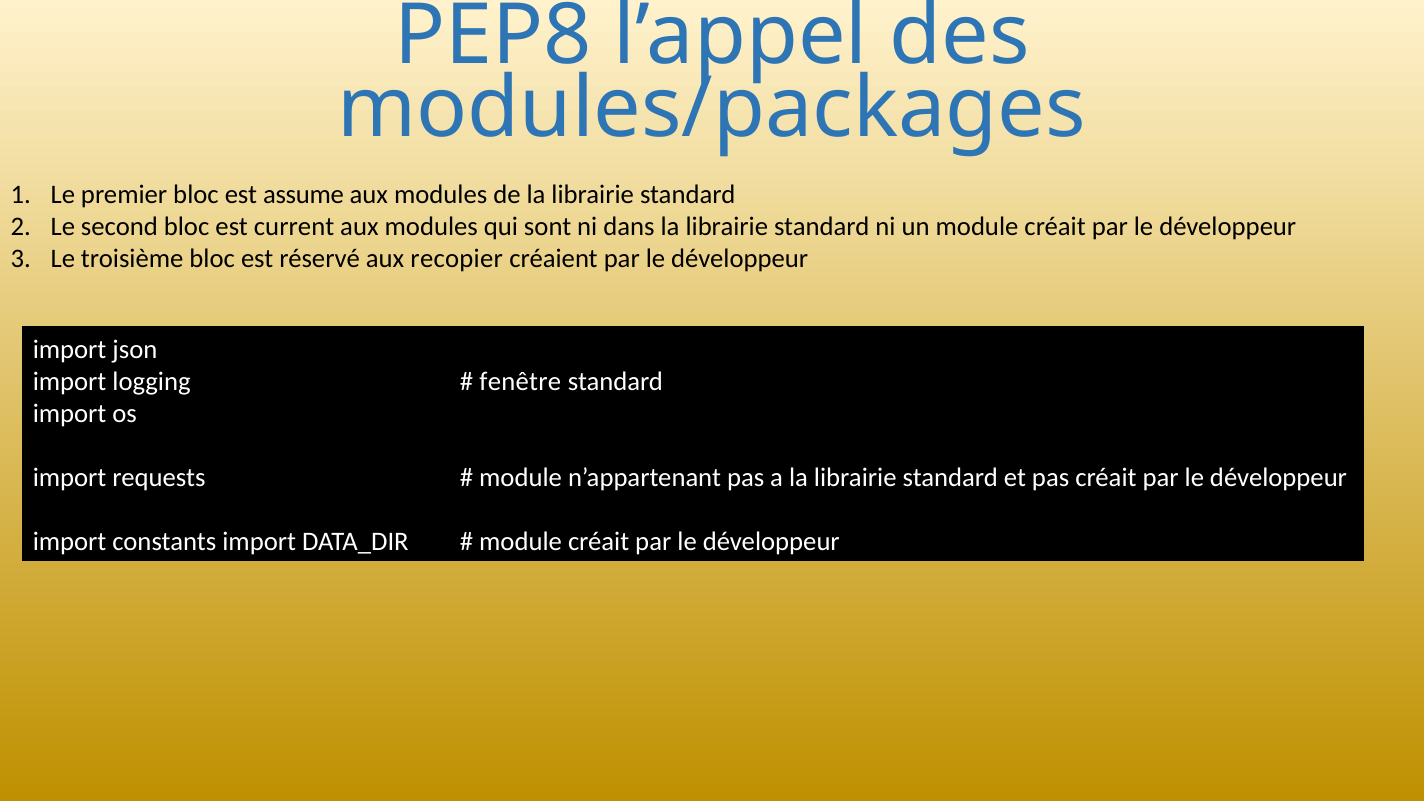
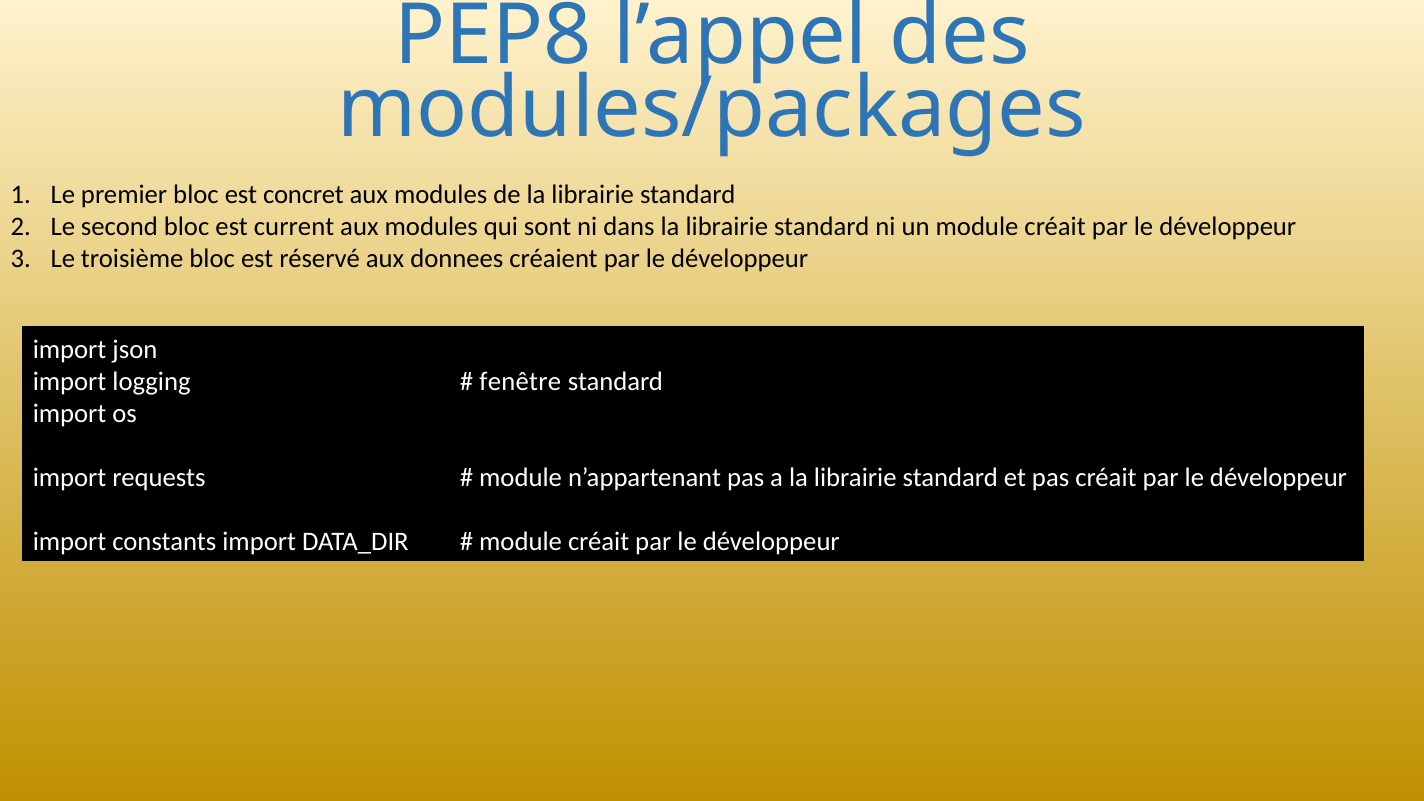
assume: assume -> concret (303, 194)
recopier: recopier -> donnees (457, 259)
